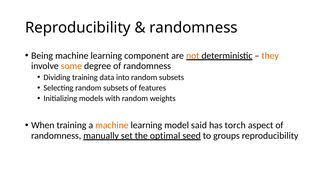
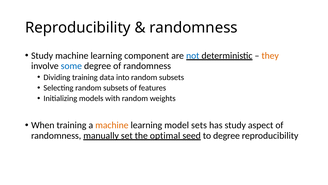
Being: Being -> Study (42, 55)
not colour: orange -> blue (193, 55)
some colour: orange -> blue (71, 66)
said: said -> sets (199, 125)
has torch: torch -> study (235, 125)
to groups: groups -> degree (227, 135)
